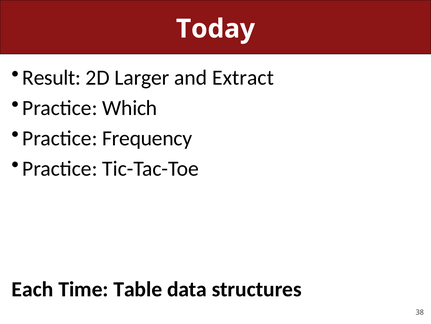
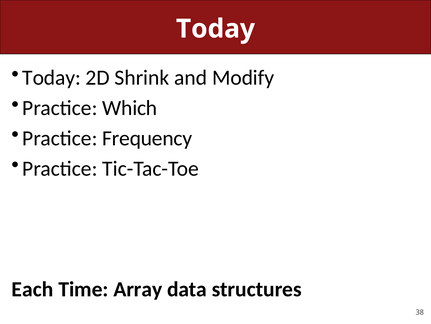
Result: Result -> Today (52, 78)
Larger: Larger -> Shrink (142, 78)
Extract: Extract -> Modify (243, 78)
Table: Table -> Array (138, 289)
